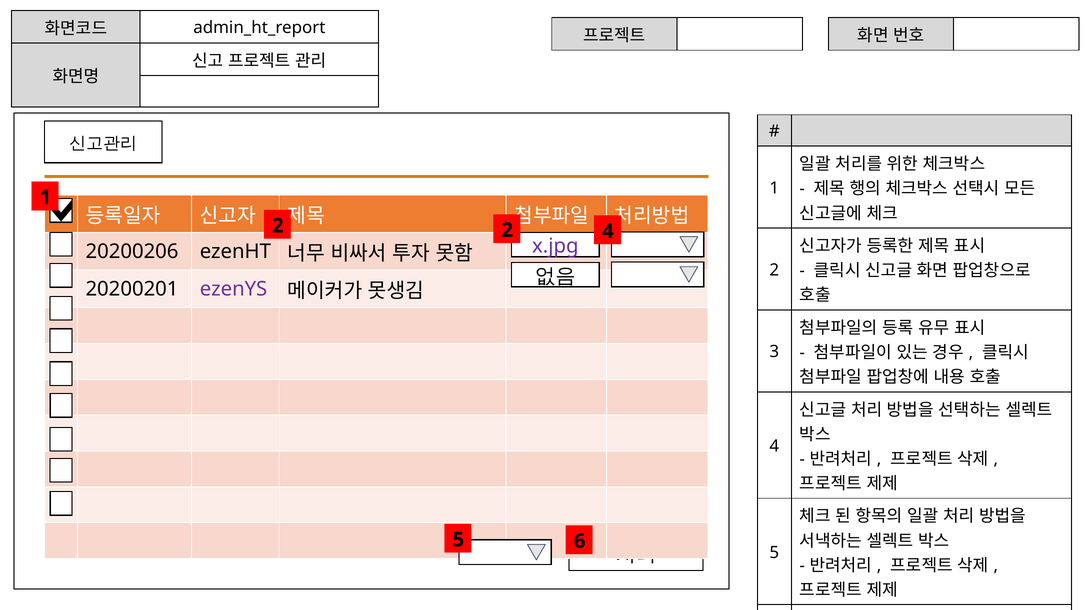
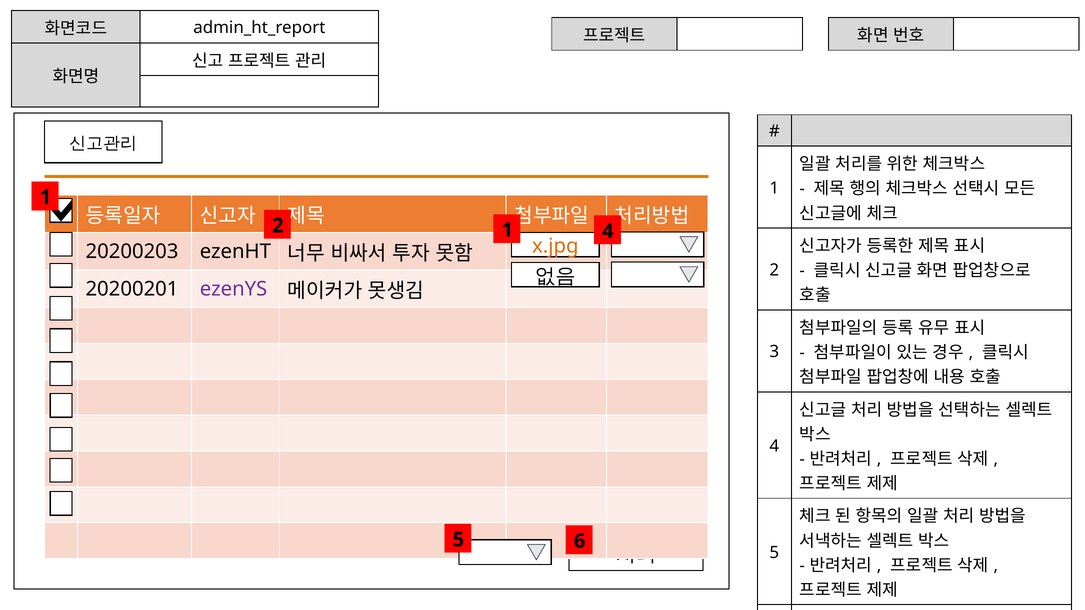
2 2: 2 -> 1 (507, 230)
x.jpg colour: purple -> orange (555, 246)
20200206: 20200206 -> 20200203 (132, 252)
